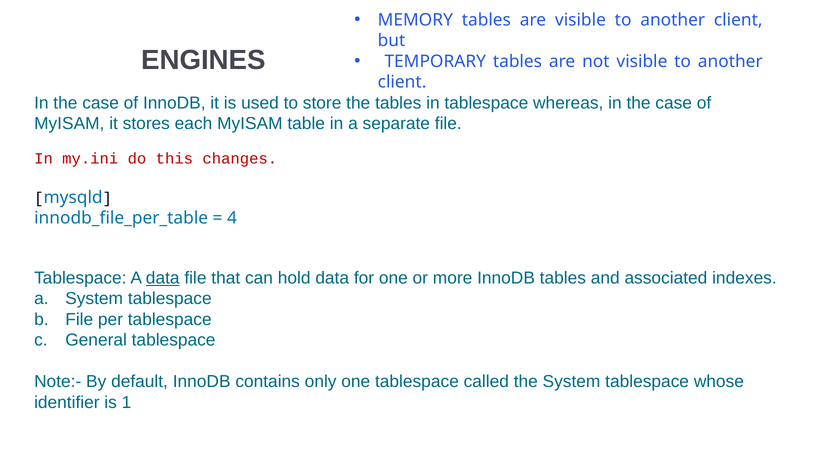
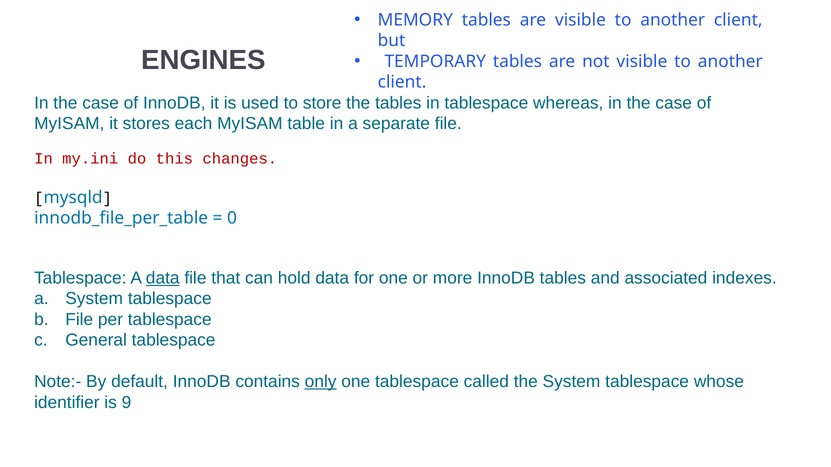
4: 4 -> 0 (232, 218)
only underline: none -> present (321, 382)
1: 1 -> 9 (127, 403)
